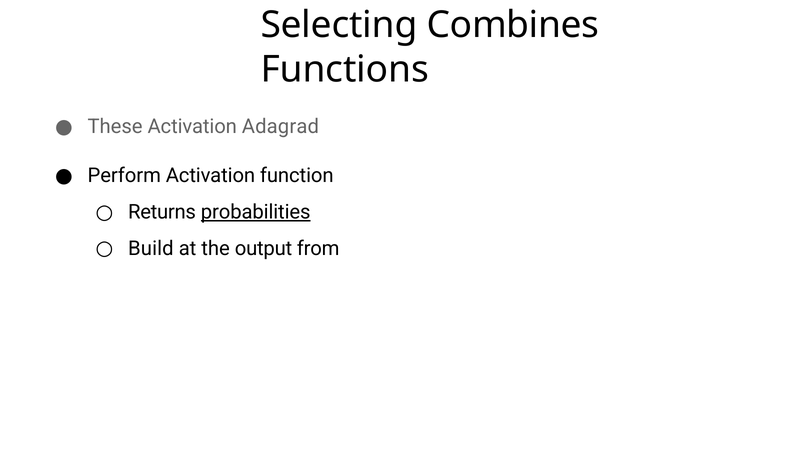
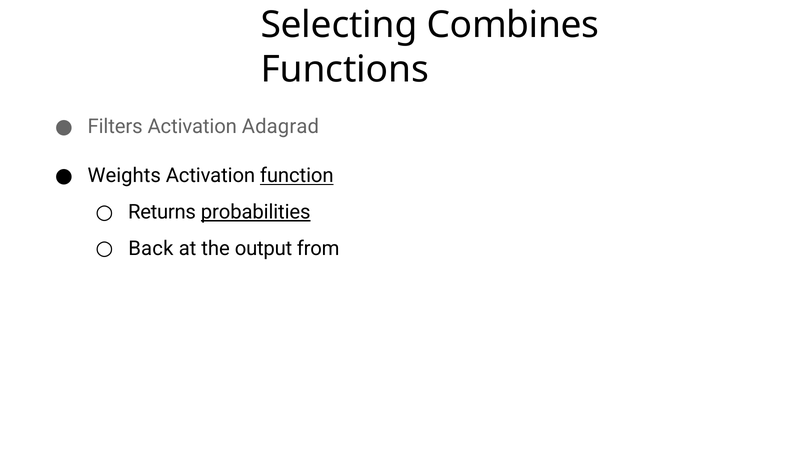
These: These -> Filters (115, 127)
Perform: Perform -> Weights (124, 176)
function underline: none -> present (297, 176)
Build: Build -> Back (151, 249)
